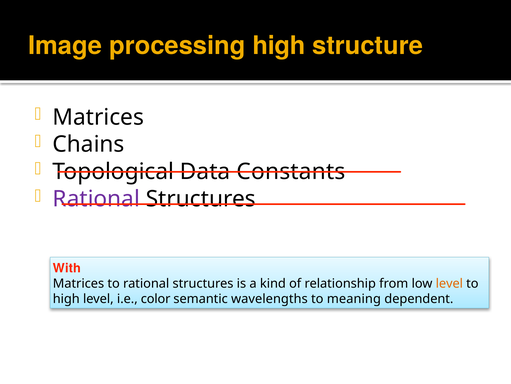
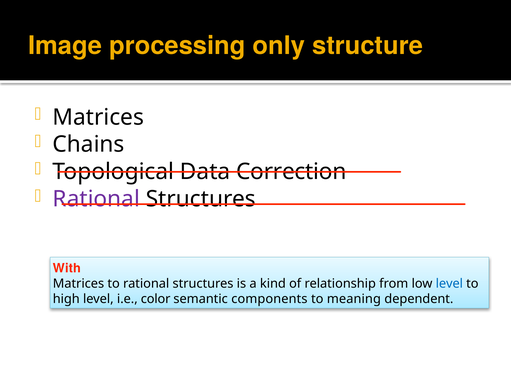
processing high: high -> only (279, 45)
Constants: Constants -> Correction (291, 171)
level colour: orange -> blue (449, 283)
wavelengths: wavelengths -> components (269, 298)
